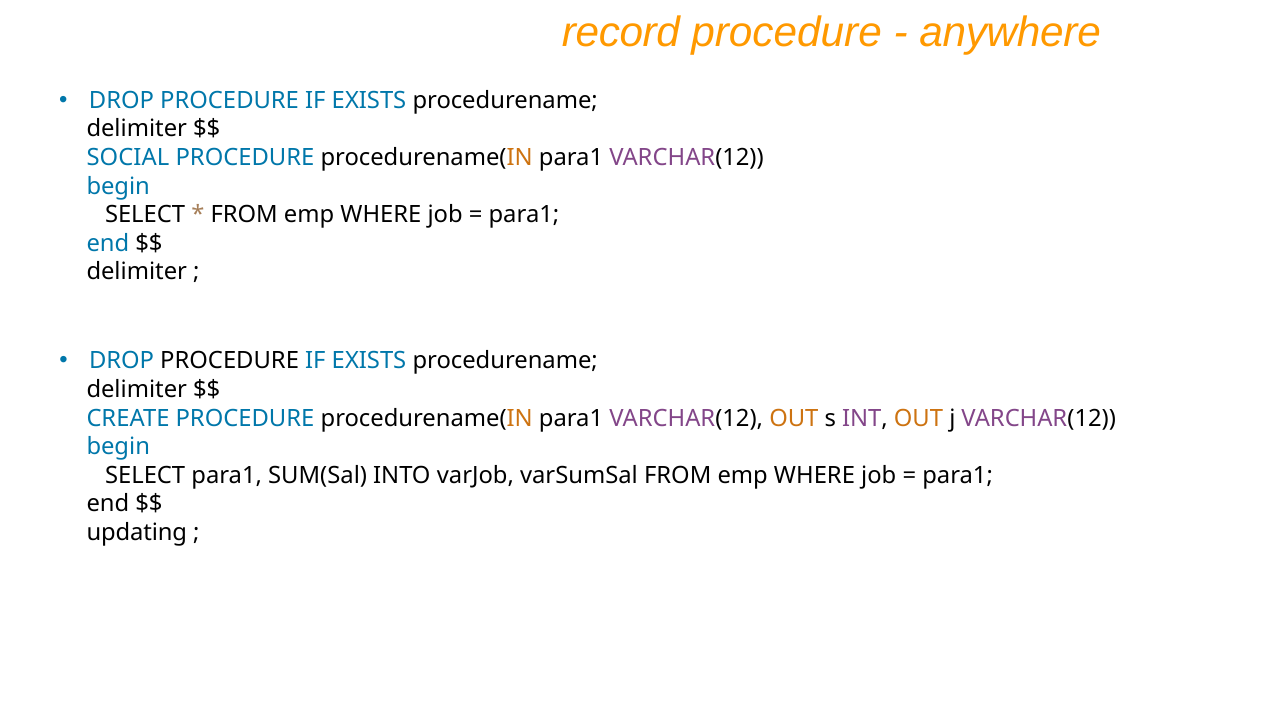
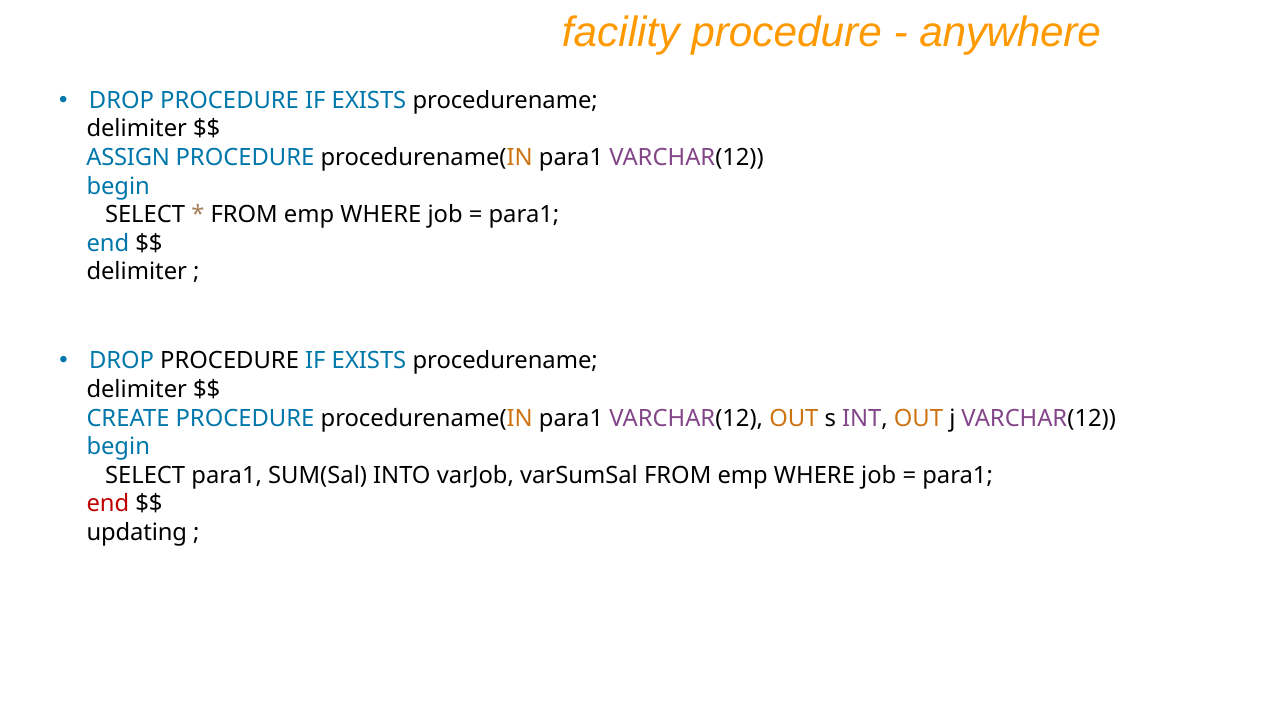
record: record -> facility (621, 33)
SOCIAL: SOCIAL -> ASSIGN (128, 158)
end colour: black -> red (108, 504)
